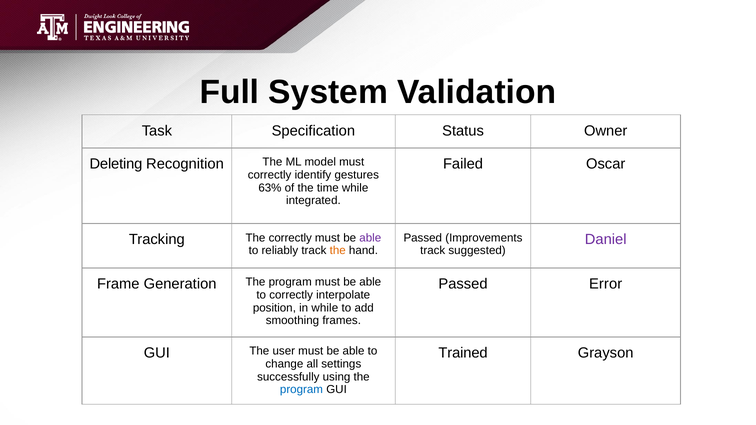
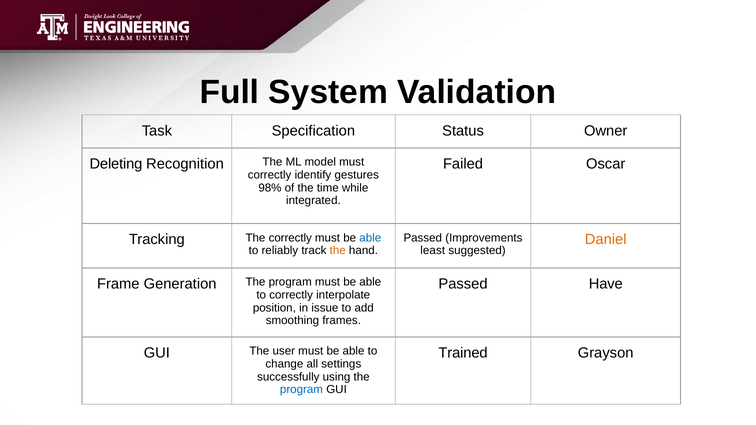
63%: 63% -> 98% (270, 188)
able colour: purple -> blue (370, 238)
Daniel colour: purple -> orange (606, 240)
track: track -> least (433, 251)
Error: Error -> Have (606, 284)
in while: while -> issue (325, 308)
